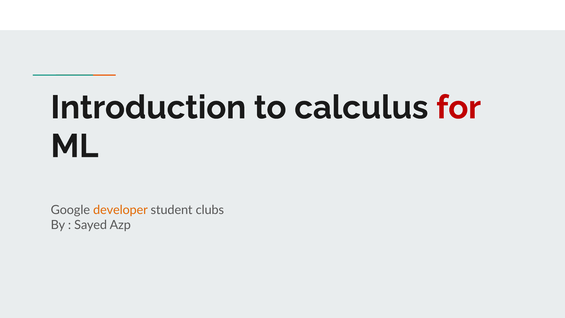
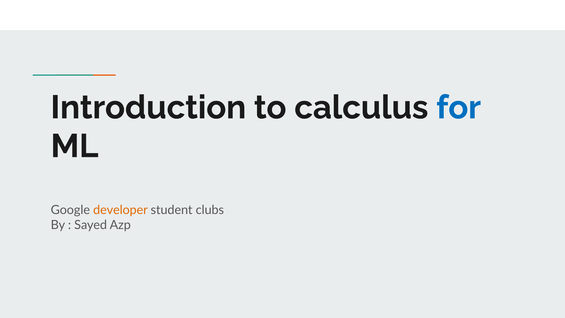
for colour: red -> blue (459, 107)
